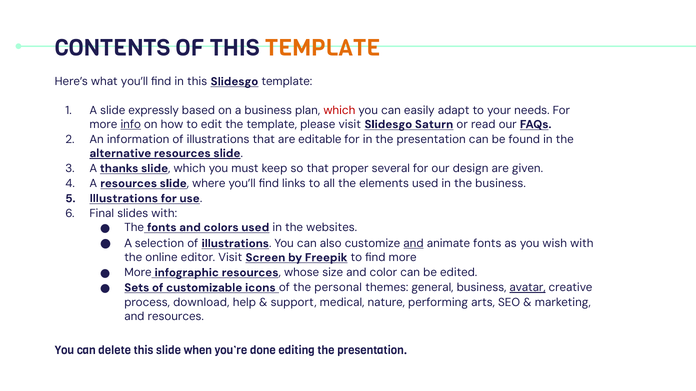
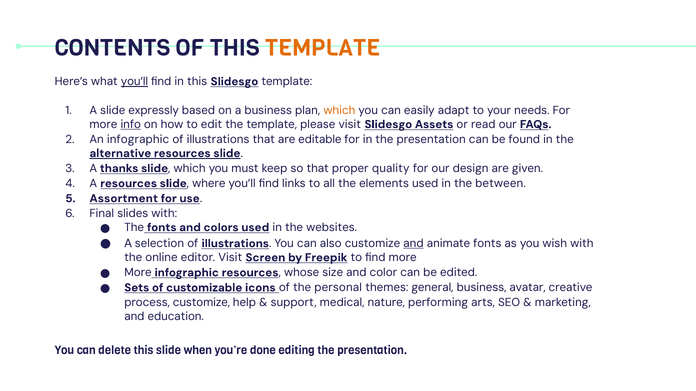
you’ll underline: none -> present (134, 82)
which colour: red -> orange (339, 111)
Saturn: Saturn -> Assets (434, 124)
An information: information -> infographic (138, 140)
several: several -> quality (391, 169)
the business: business -> between (500, 184)
Illustrations: Illustrations -> Assortment (124, 199)
avatar underline: present -> none (528, 288)
process download: download -> customize (201, 303)
and resources: resources -> education (176, 317)
